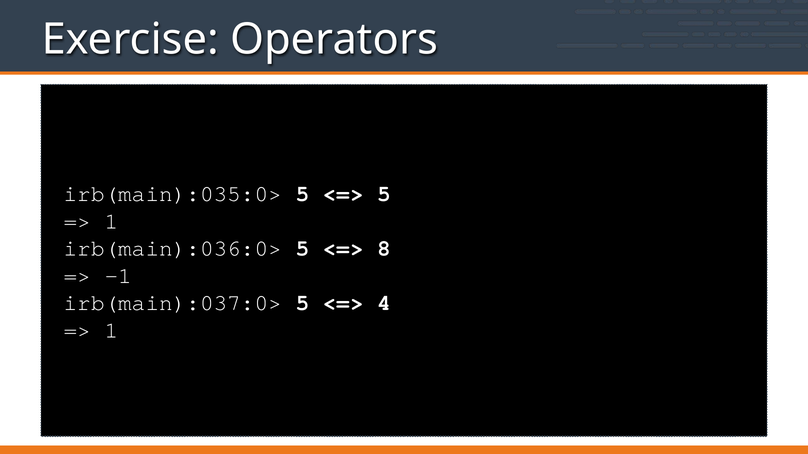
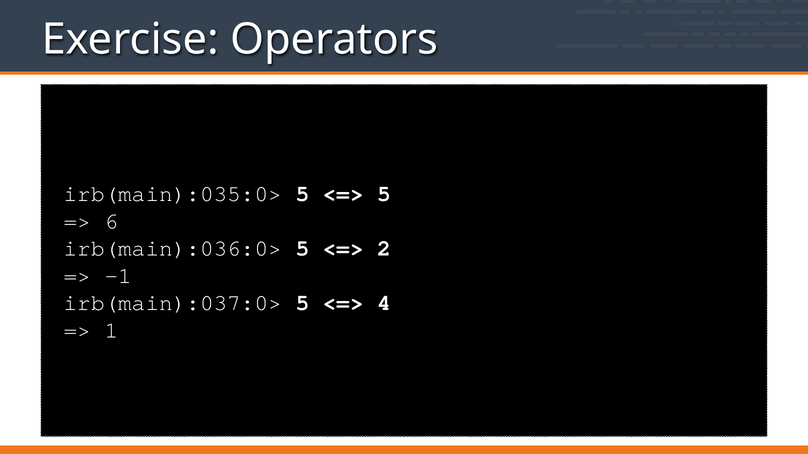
1: 1 -> 6 (111, 221)
8: 8 -> 2 (384, 249)
